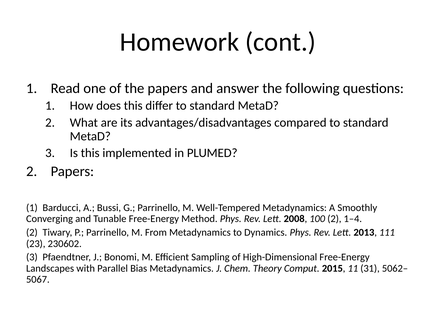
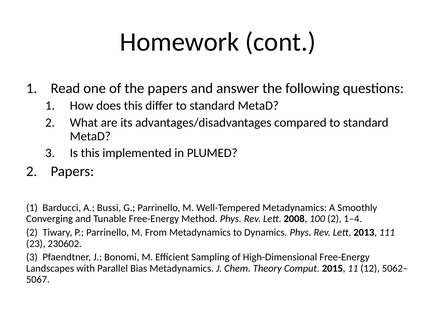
31: 31 -> 12 (370, 268)
